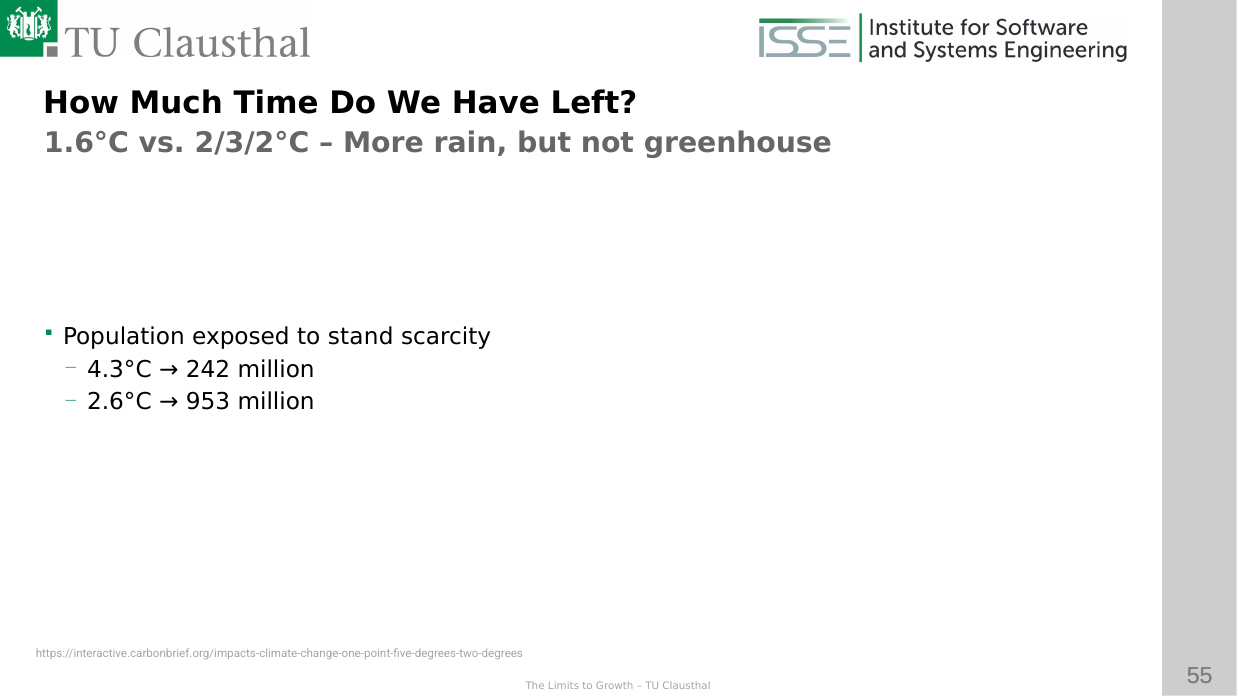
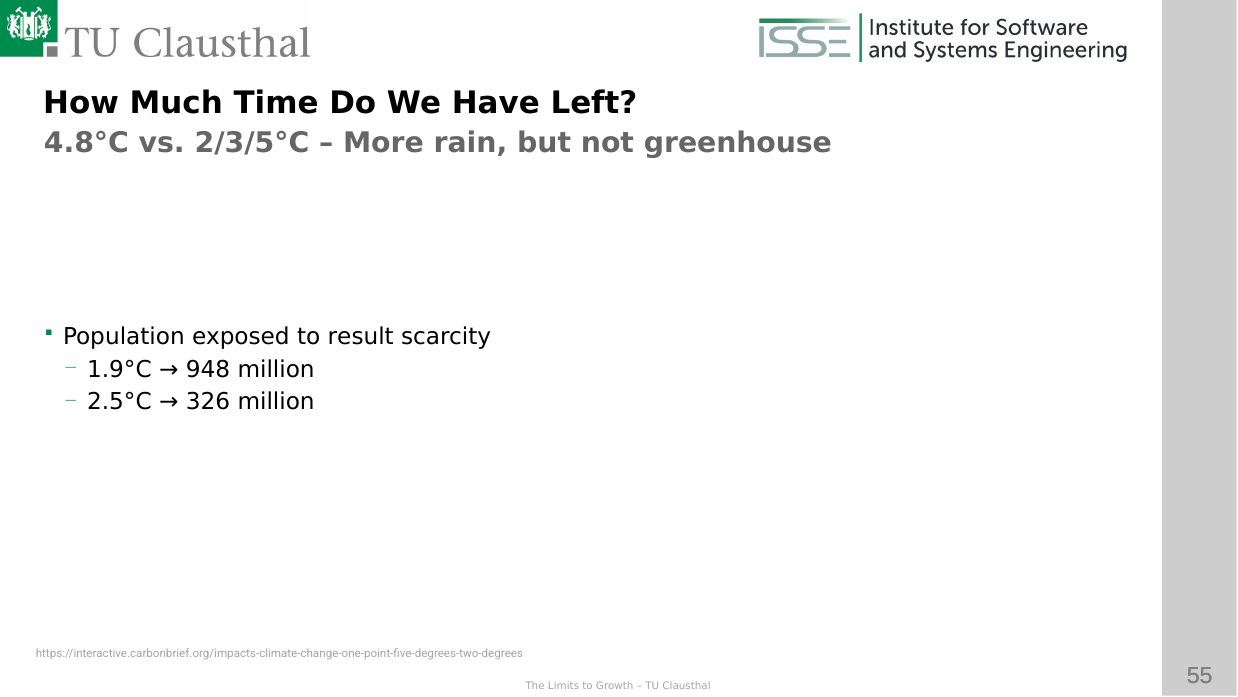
1.6°C: 1.6°C -> 4.8°C (86, 143)
2/3/2°C: 2/3/2°C -> 2/3/5°C (252, 143)
stand: stand -> result (361, 337)
4.3°C: 4.3°C -> 1.9°C (119, 369)
242: 242 -> 948 (208, 369)
2.6°C: 2.6°C -> 2.5°C (119, 402)
953: 953 -> 326 (208, 402)
